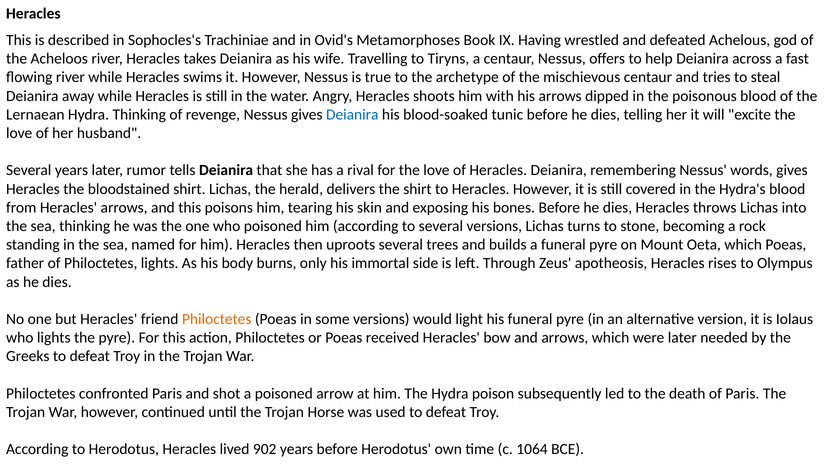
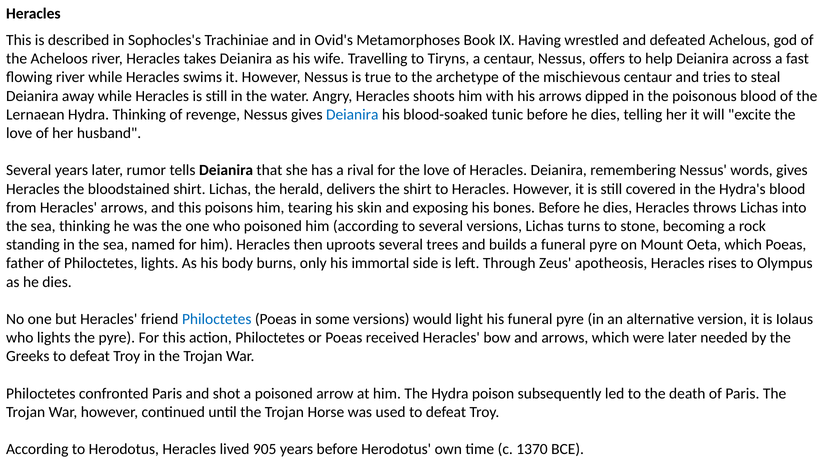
Philoctetes colour: orange -> blue (217, 319)
902: 902 -> 905 (265, 450)
1064: 1064 -> 1370 (532, 450)
